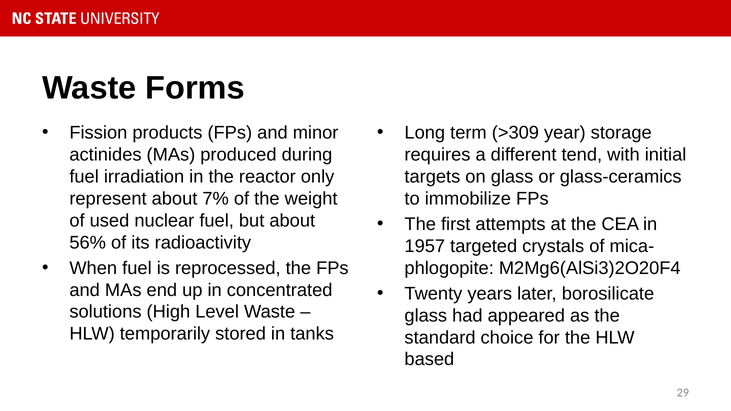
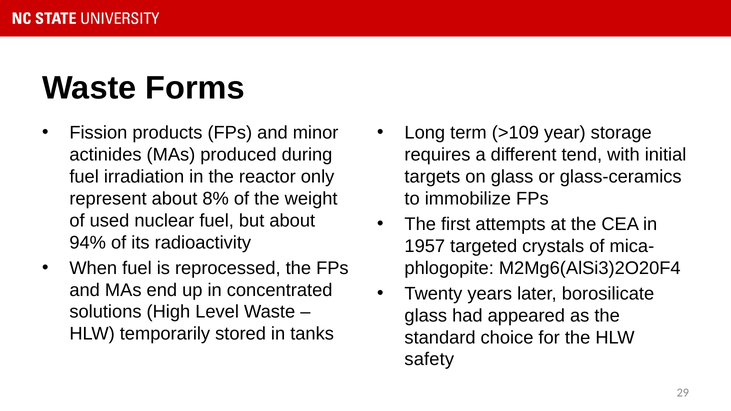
>309: >309 -> >109 (515, 133)
7%: 7% -> 8% (216, 199)
56%: 56% -> 94% (88, 243)
based: based -> safety (429, 360)
